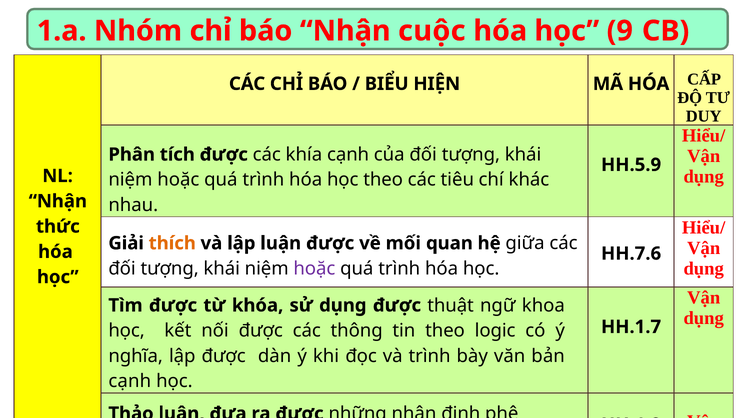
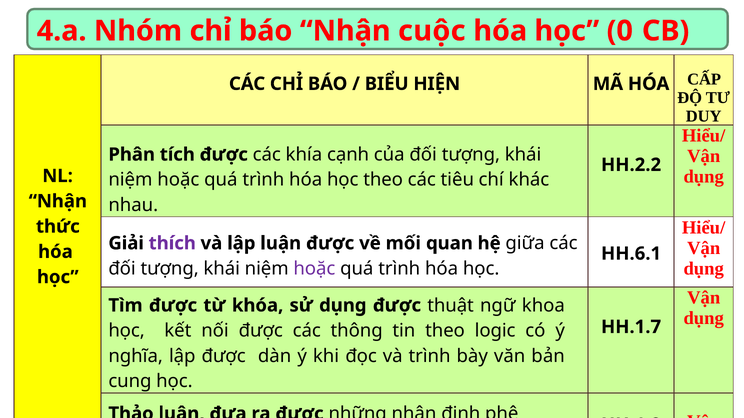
1.a: 1.a -> 4.a (62, 31)
9: 9 -> 0 (620, 31)
HH.5.9: HH.5.9 -> HH.2.2 (631, 165)
thích colour: orange -> purple (172, 244)
HH.7.6: HH.7.6 -> HH.6.1 (631, 254)
cạnh: cạnh -> cung (130, 382)
